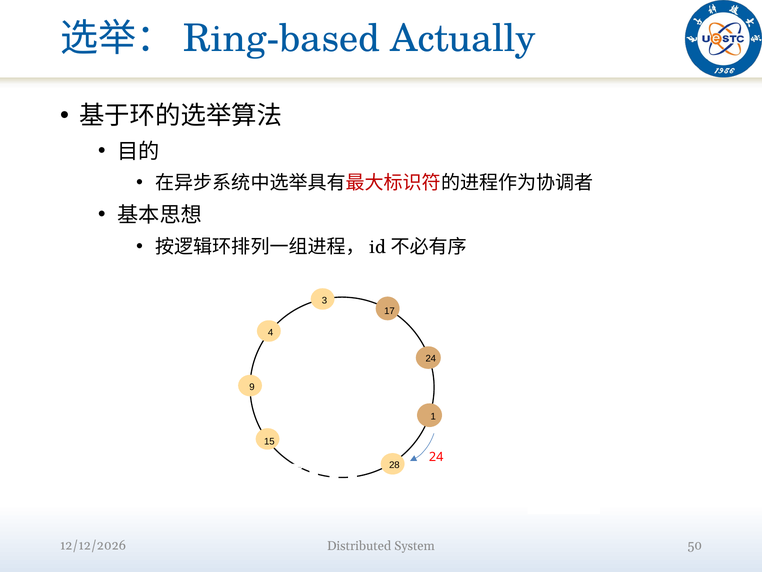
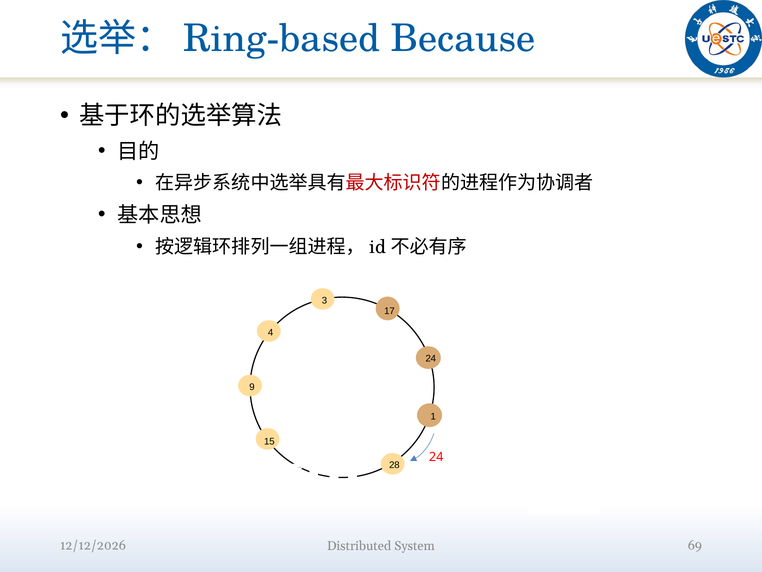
Actually: Actually -> Because (463, 38)
50: 50 -> 69 (695, 545)
